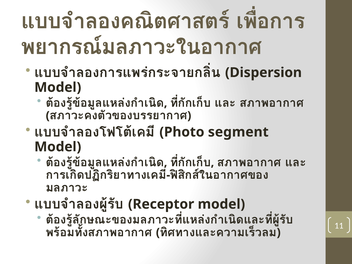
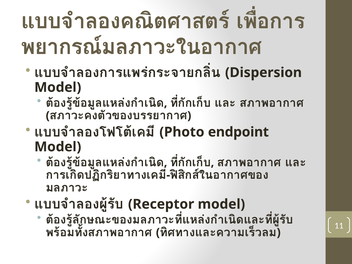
segment: segment -> endpoint (238, 132)
